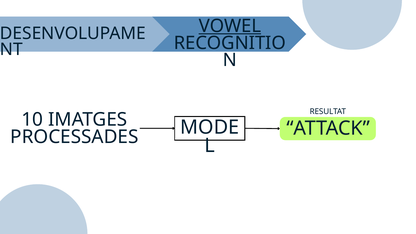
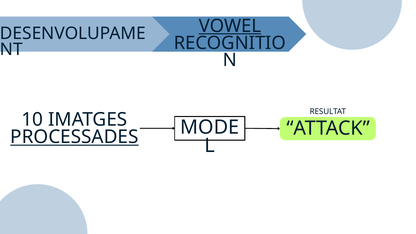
PROCESSADES underline: none -> present (74, 137)
